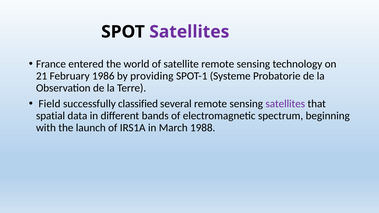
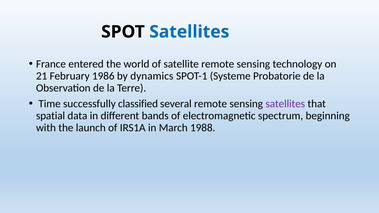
Satellites colour: purple -> blue (189, 32)
providing: providing -> dynamics (152, 76)
Field: Field -> Time (50, 104)
